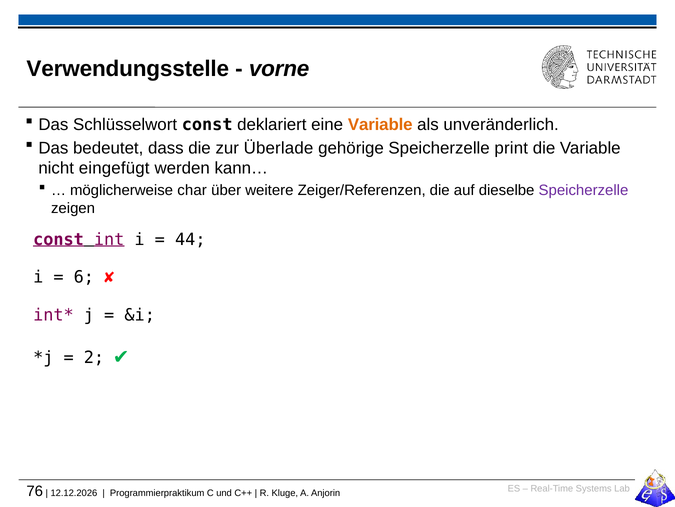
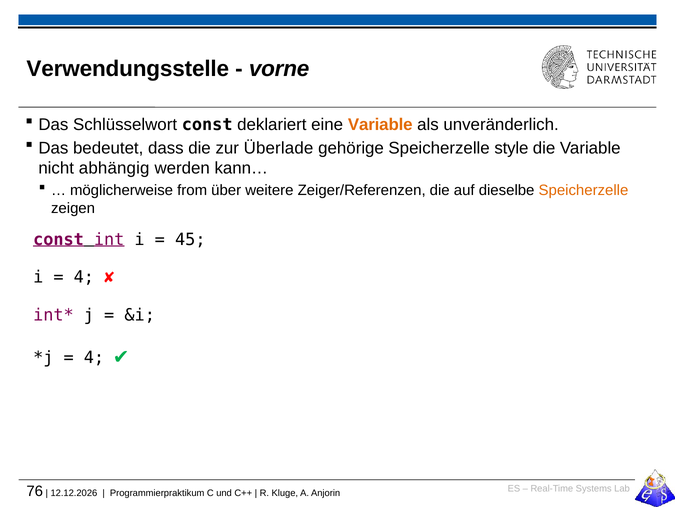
print: print -> style (511, 148)
eingefügt: eingefügt -> abhängig (114, 168)
char: char -> from (192, 190)
Speicherzelle colour: purple -> orange (583, 190)
44: 44 -> 45 (190, 239)
6: 6 -> 4 (84, 277)
2: 2 -> 4 (94, 357)
